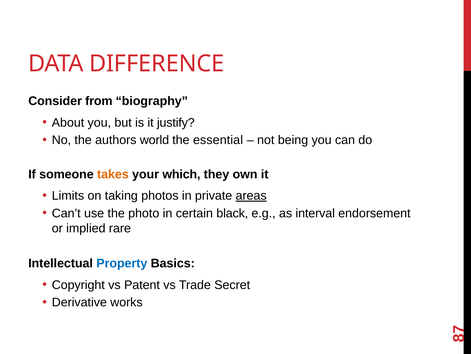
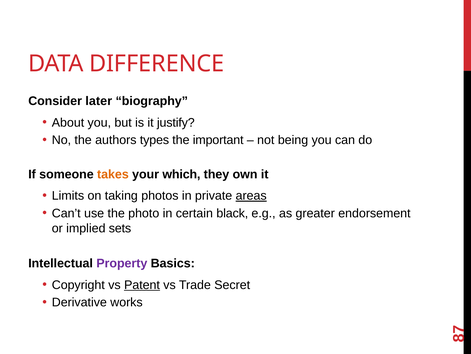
from: from -> later (99, 101)
world: world -> types (154, 140)
essential: essential -> important (218, 140)
interval: interval -> greater (315, 213)
rare: rare -> sets (120, 228)
Property colour: blue -> purple (122, 263)
Patent underline: none -> present (142, 284)
